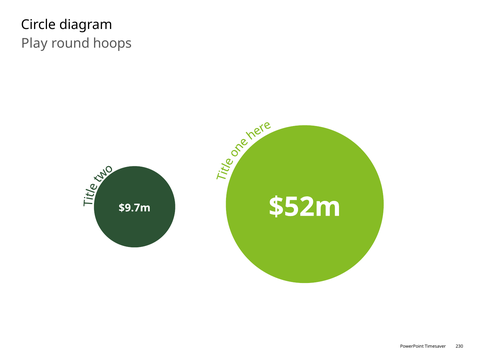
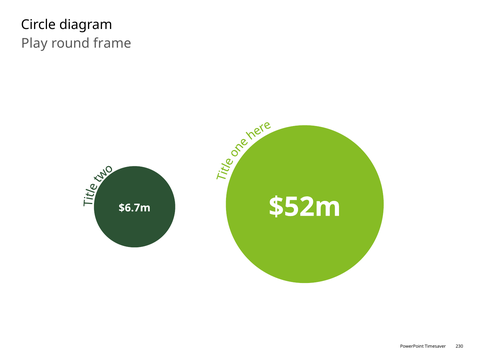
hoops: hoops -> frame (112, 44)
$9.7m: $9.7m -> $6.7m (135, 208)
